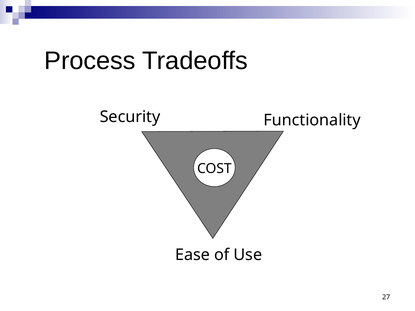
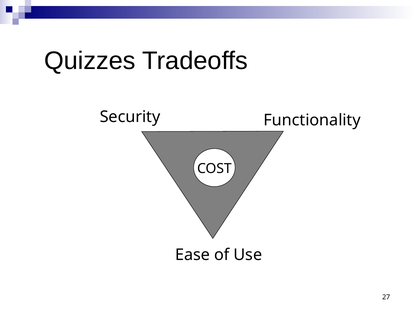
Process: Process -> Quizzes (90, 61)
